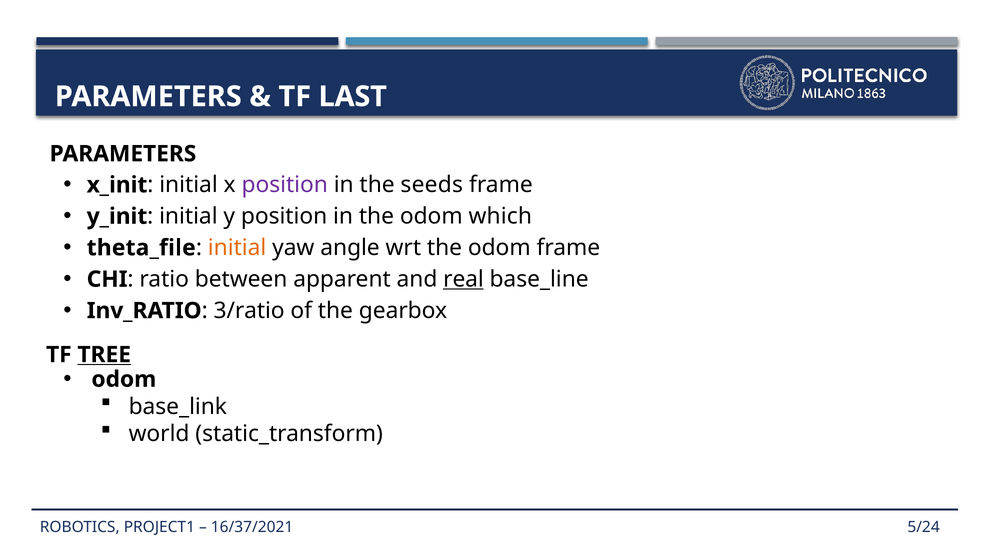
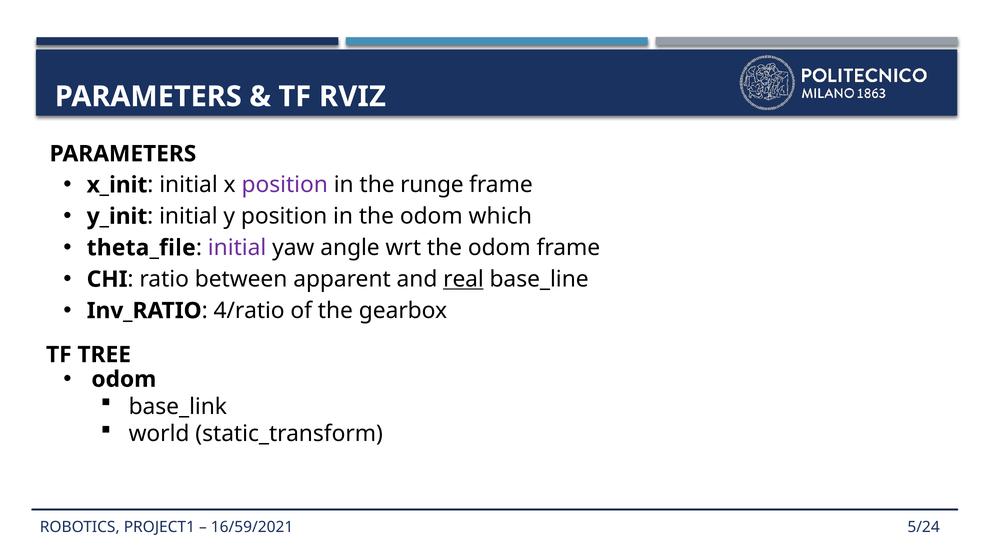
LAST: LAST -> RVIZ (352, 97)
seeds: seeds -> runge (432, 185)
initial colour: orange -> purple (237, 248)
3/ratio: 3/ratio -> 4/ratio (249, 311)
TREE underline: present -> none (104, 355)
16/37/2021: 16/37/2021 -> 16/59/2021 (252, 527)
